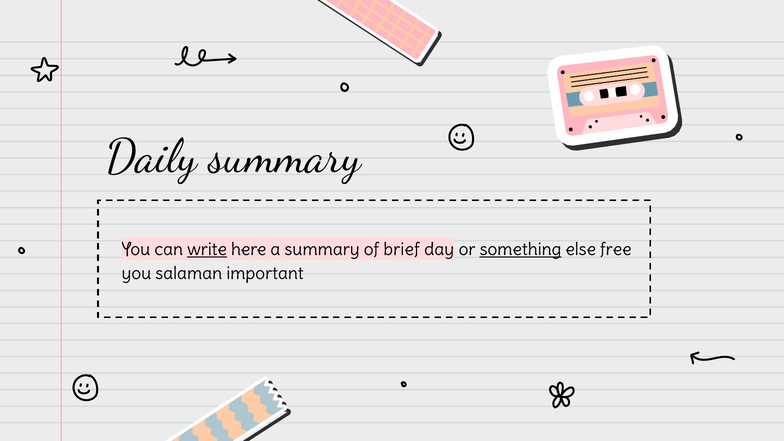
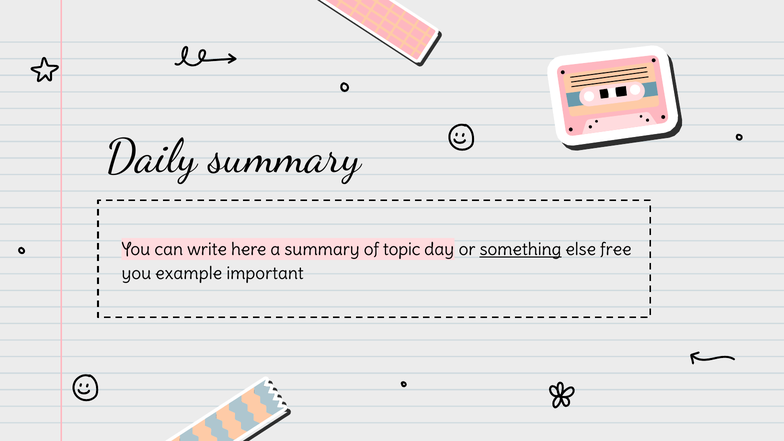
write underline: present -> none (207, 249)
brief: brief -> topic (402, 249)
salaman: salaman -> example (189, 274)
